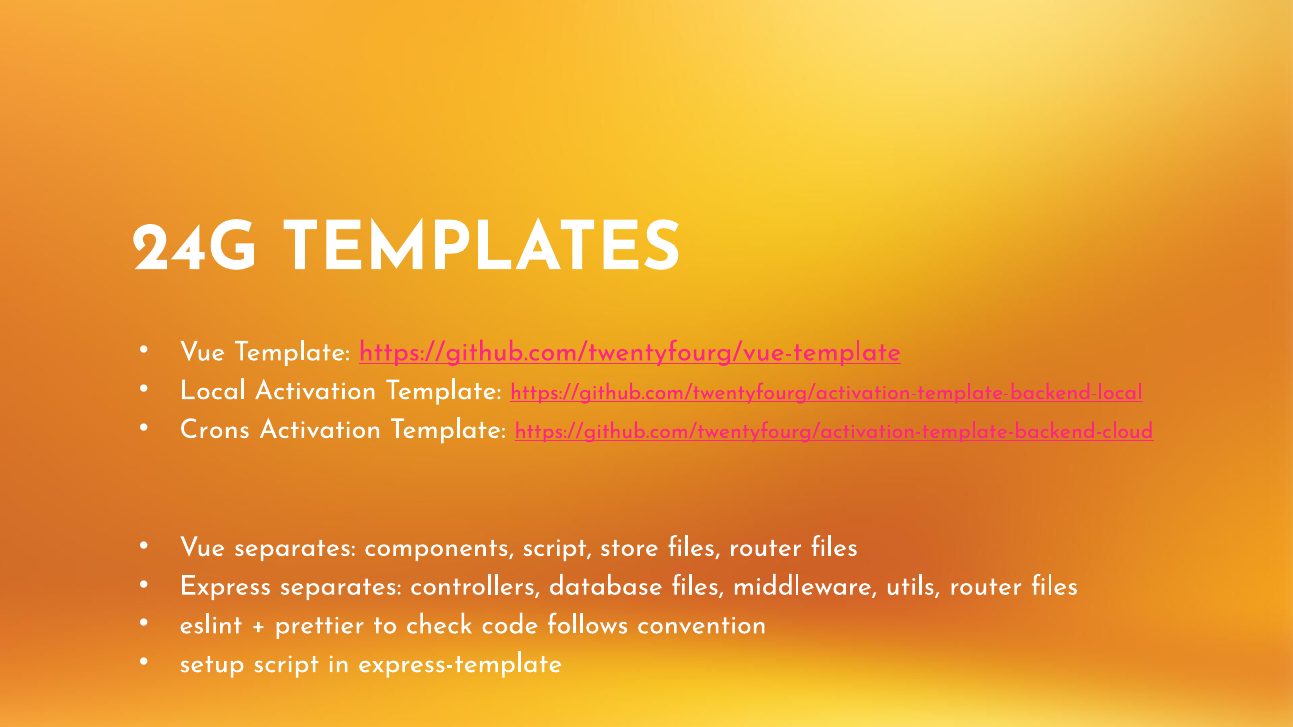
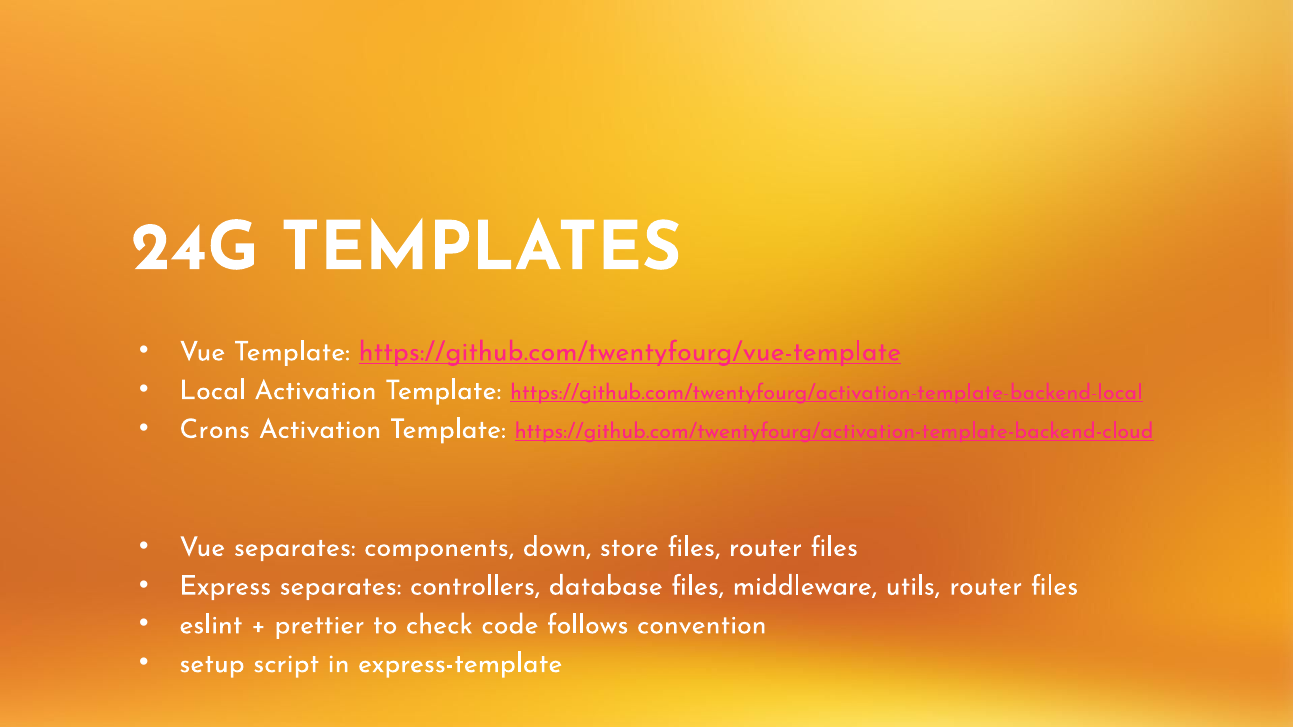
components script: script -> down (557, 547)
